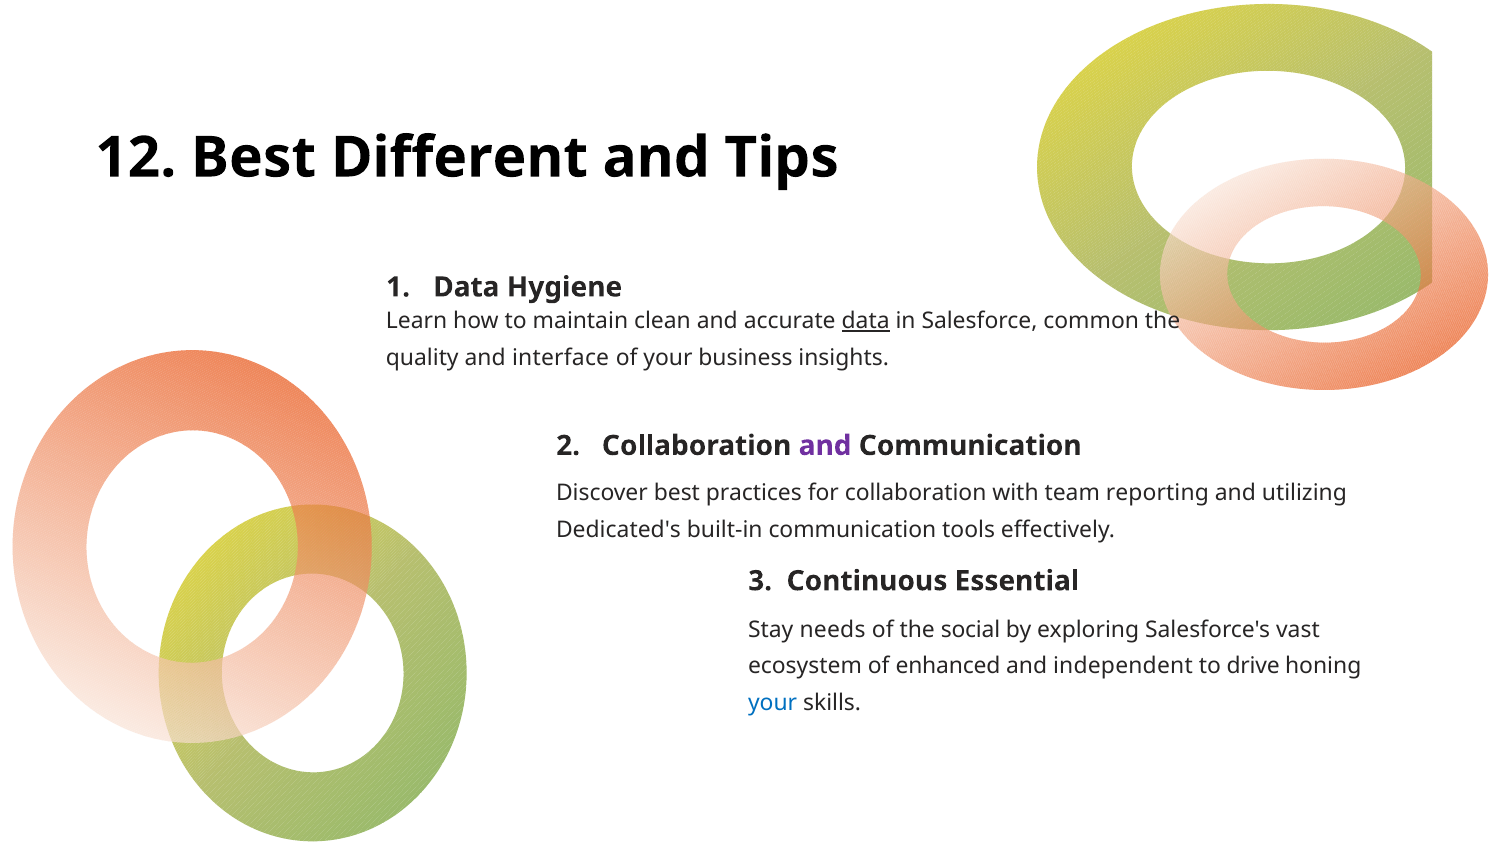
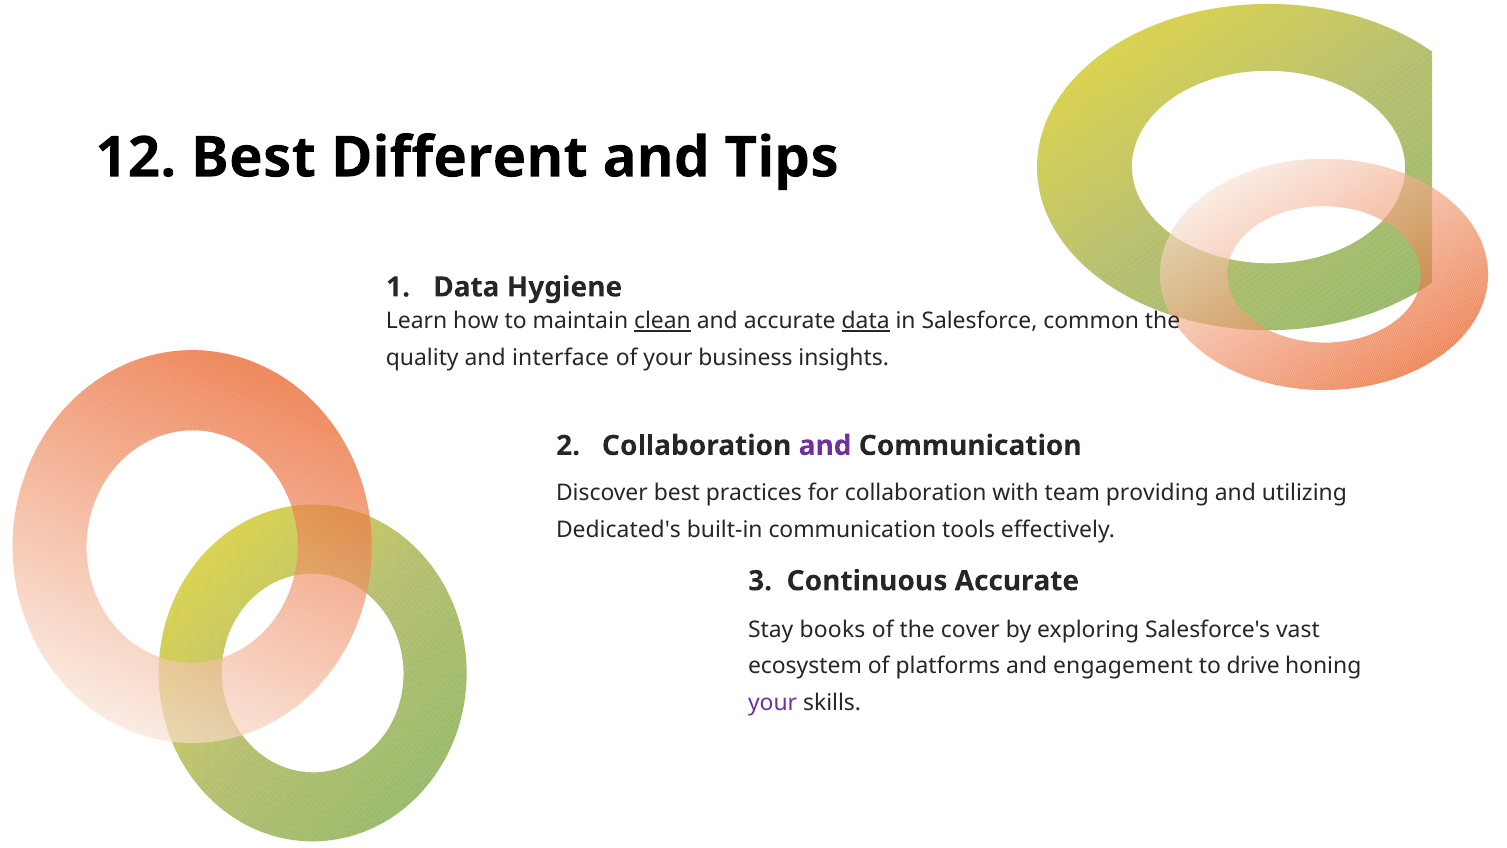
clean underline: none -> present (662, 321)
reporting: reporting -> providing (1157, 493)
Continuous Essential: Essential -> Accurate (1017, 581)
needs: needs -> books (833, 630)
social: social -> cover (970, 630)
enhanced: enhanced -> platforms (948, 666)
independent: independent -> engagement (1123, 666)
your colour: blue -> purple (773, 703)
